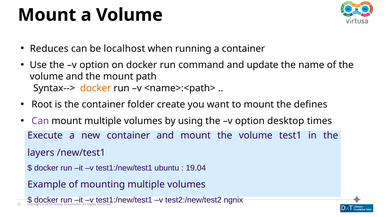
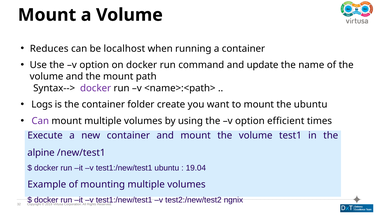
docker colour: orange -> purple (96, 88)
Root: Root -> Logs (42, 105)
the defines: defines -> ubuntu (311, 105)
desktop: desktop -> efficient (286, 121)
layers: layers -> alpine (41, 153)
